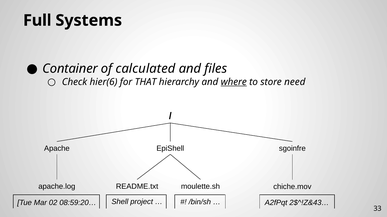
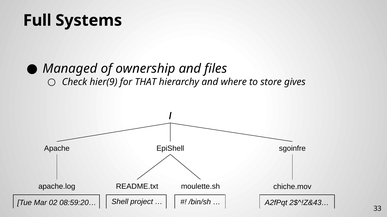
Container: Container -> Managed (70, 69)
calculated: calculated -> ownership (145, 69)
hier(6: hier(6 -> hier(9 (104, 82)
where underline: present -> none (234, 82)
need: need -> gives (295, 82)
